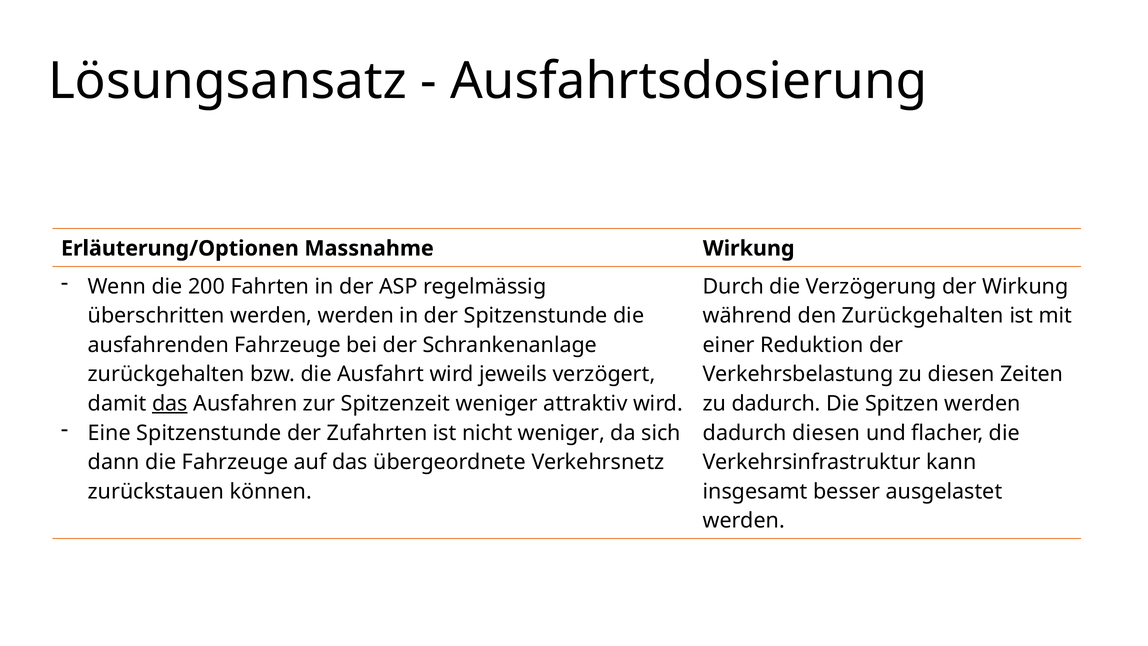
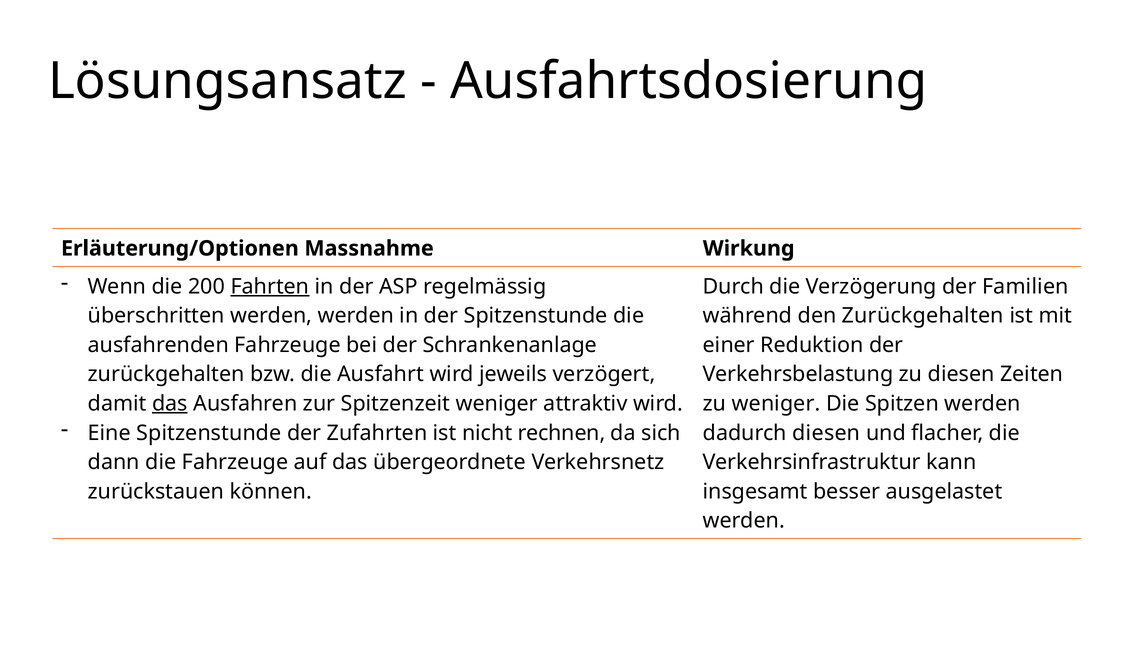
Fahrten underline: none -> present (270, 286)
der Wirkung: Wirkung -> Familien (1025, 286)
zu dadurch: dadurch -> weniger (776, 403)
nicht weniger: weniger -> rechnen (561, 433)
